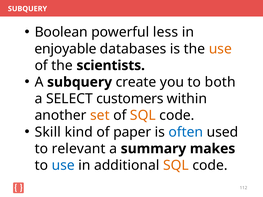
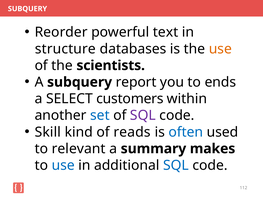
Boolean: Boolean -> Reorder (61, 32)
less: less -> text (166, 32)
enjoyable: enjoyable -> structure (65, 49)
create: create -> report (136, 82)
both: both -> ends (220, 82)
set colour: orange -> blue (100, 116)
SQL colour: orange -> purple (143, 116)
paper: paper -> reads (132, 132)
SQL colour: orange -> blue (176, 166)
